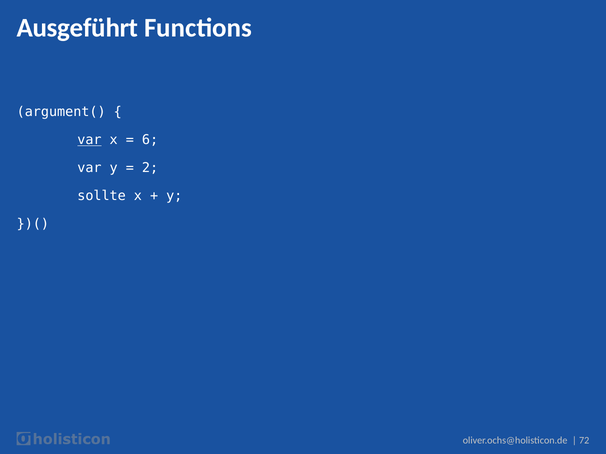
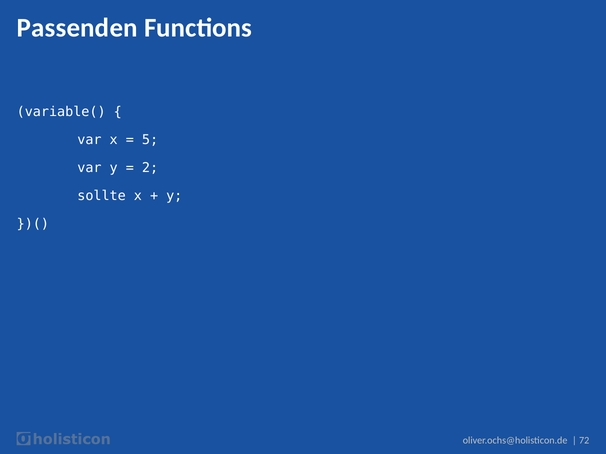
Ausgeführt: Ausgeführt -> Passenden (77, 28)
argument(: argument( -> variable( (61, 112)
var underline: present -> none (89, 140)
6: 6 -> 5 (150, 140)
